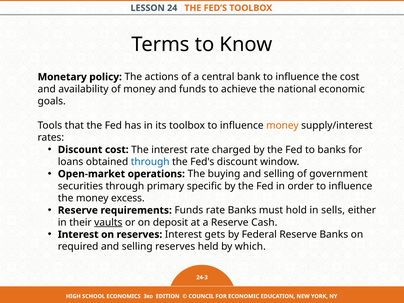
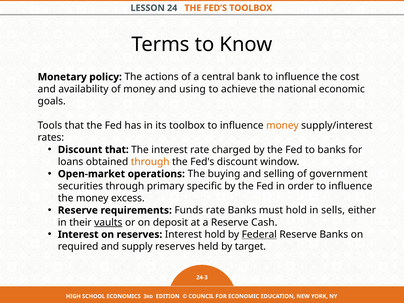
and funds: funds -> using (193, 89)
Discount cost: cost -> that (117, 150)
through colour: blue -> orange (150, 162)
Interest gets: gets -> hold (215, 235)
Federal underline: none -> present (259, 235)
required and selling: selling -> supply (137, 247)
which: which -> target (250, 247)
